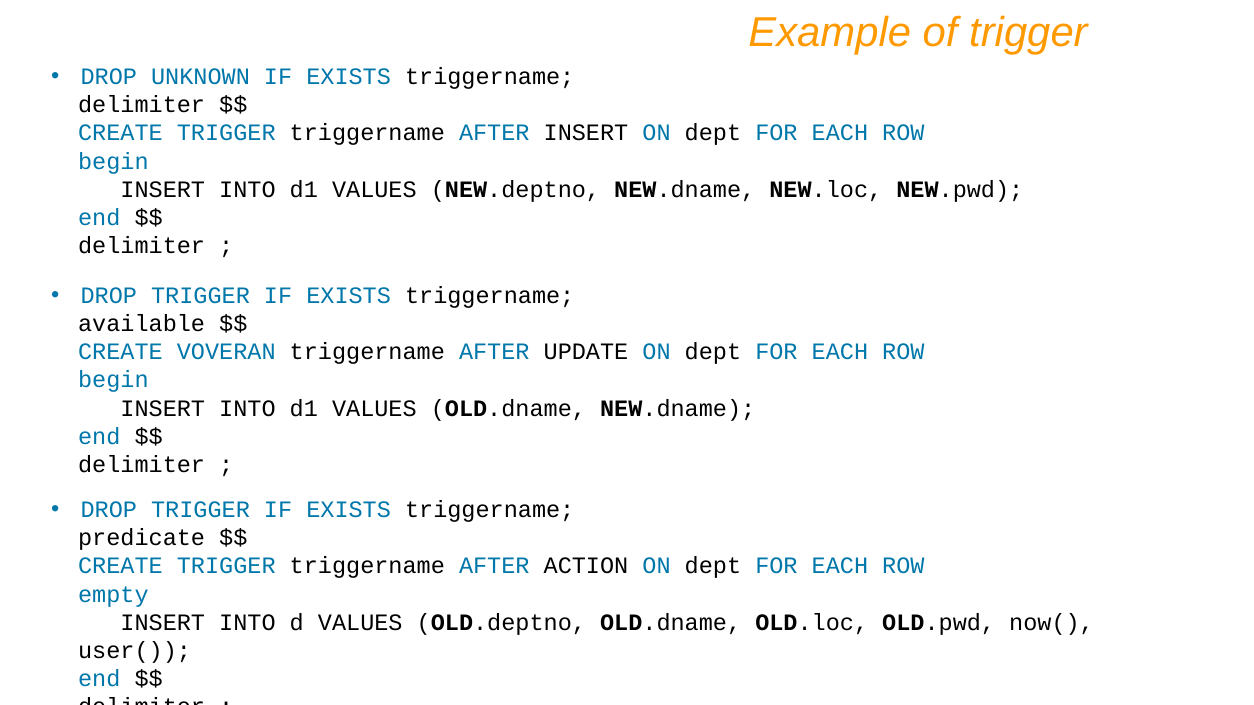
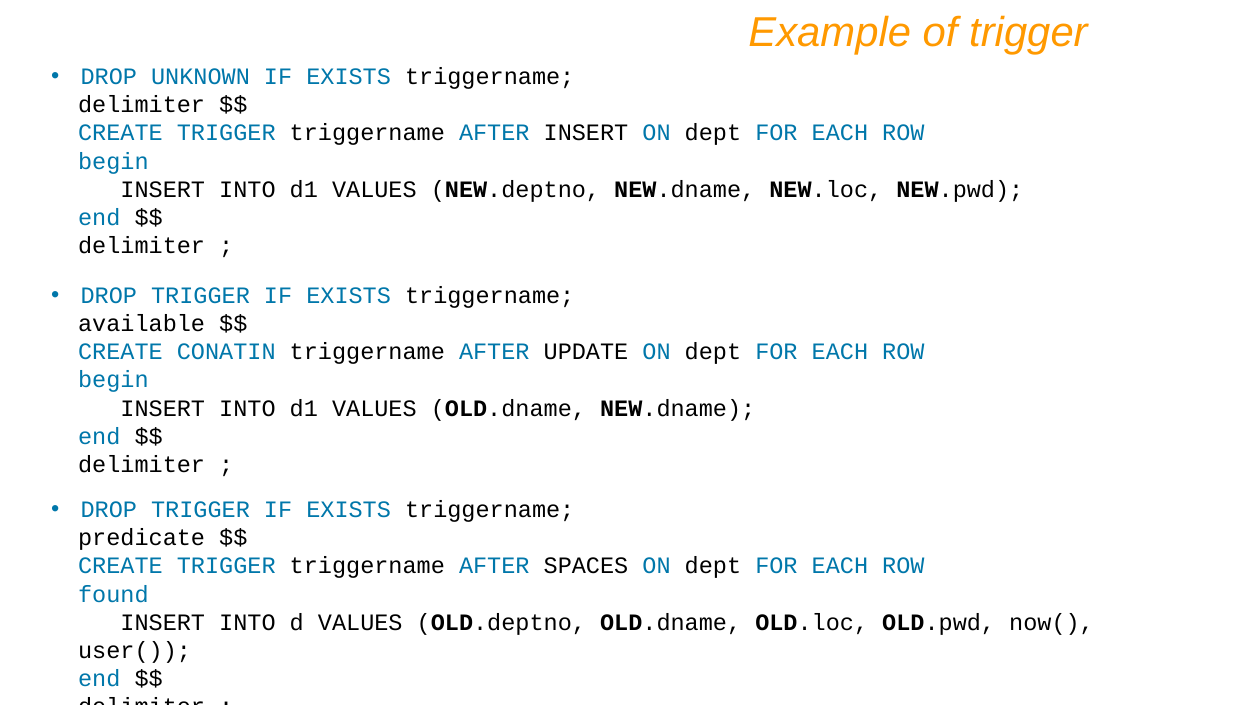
VOVERAN: VOVERAN -> CONATIN (226, 352)
ACTION: ACTION -> SPACES (586, 566)
empty: empty -> found (113, 595)
